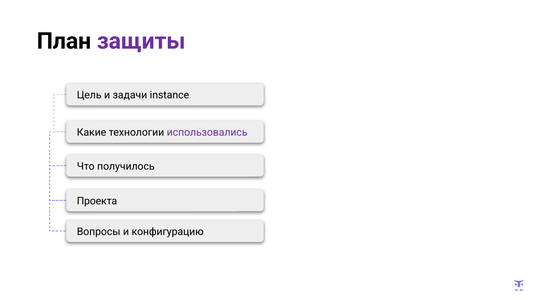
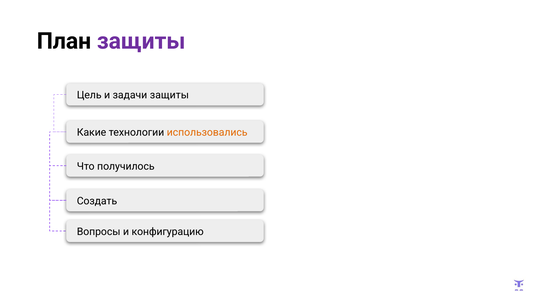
задачи instance: instance -> защиты (169, 95)
использовались colour: purple -> orange (207, 132)
Проекта: Проекта -> Создать (97, 201)
